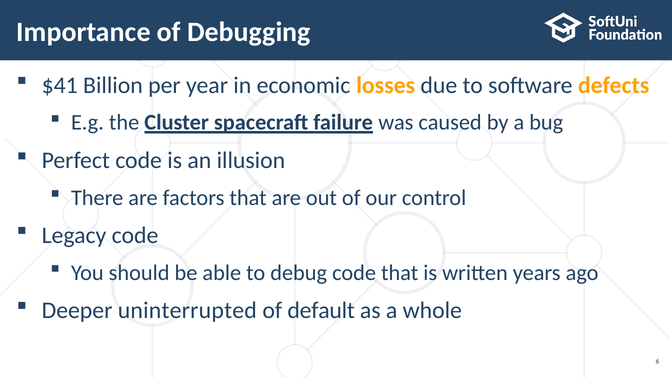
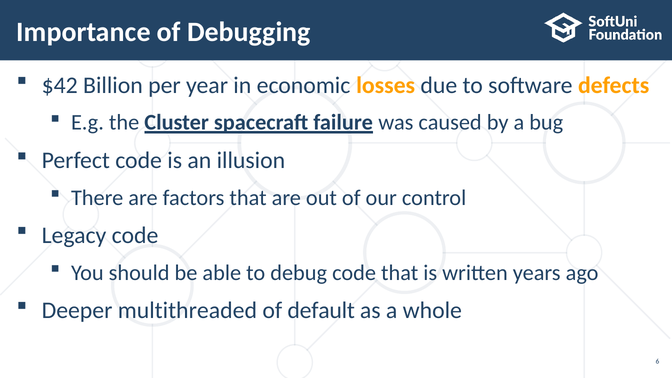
$41: $41 -> $42 (60, 85)
uninterrupted: uninterrupted -> multithreaded (187, 311)
